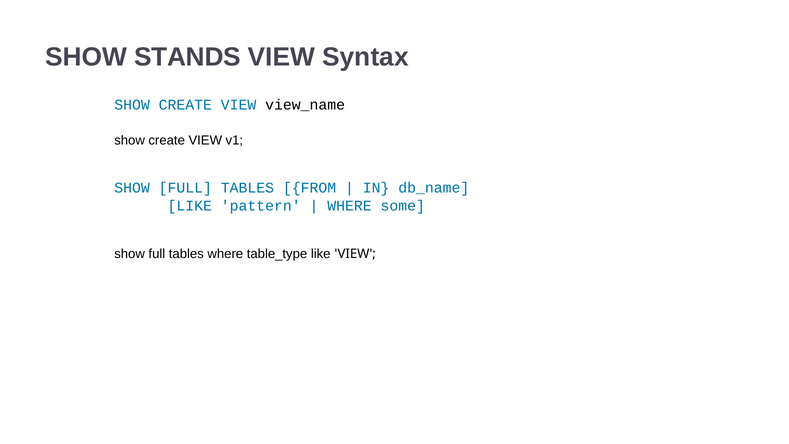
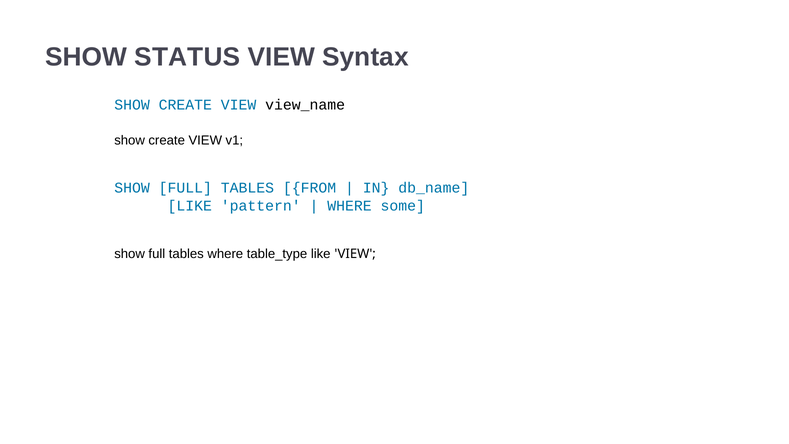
STANDS: STANDS -> STATUS (187, 57)
